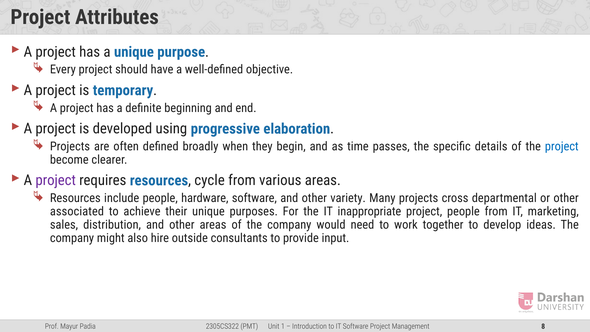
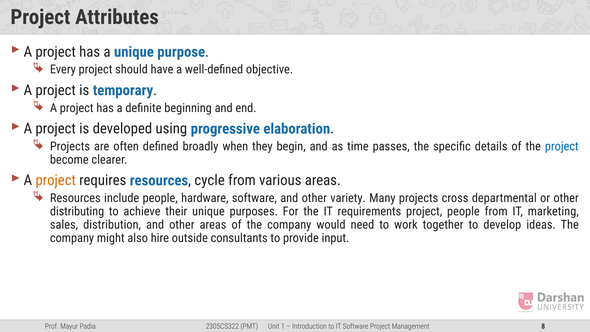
project colour: purple -> orange (56, 180)
associated: associated -> distributing (77, 211)
inappropriate: inappropriate -> requirements (369, 211)
